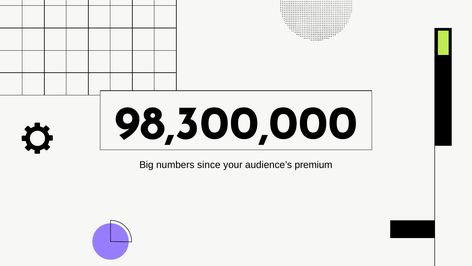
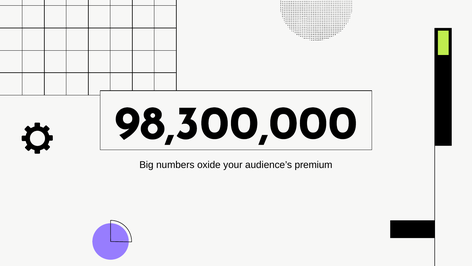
since: since -> oxide (209, 165)
